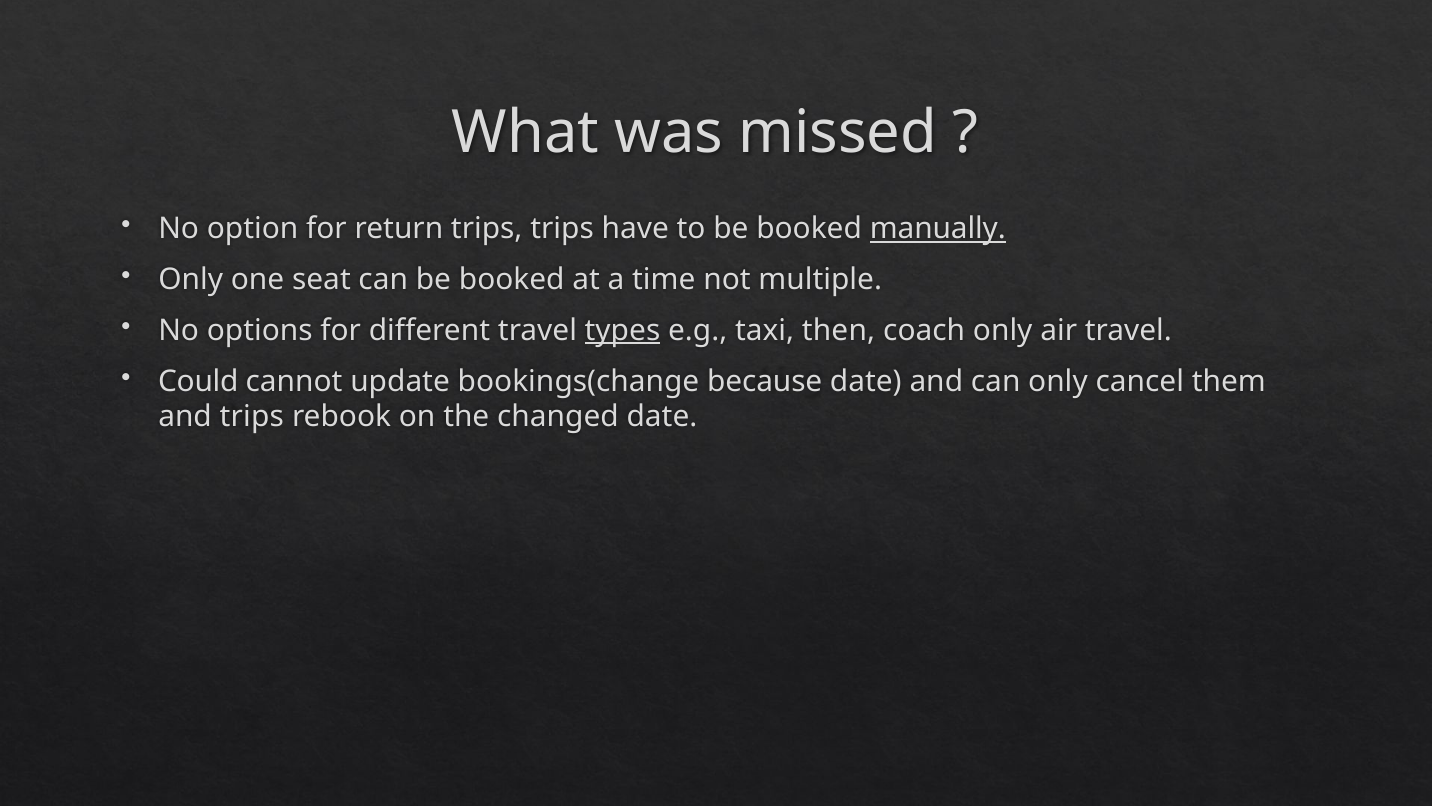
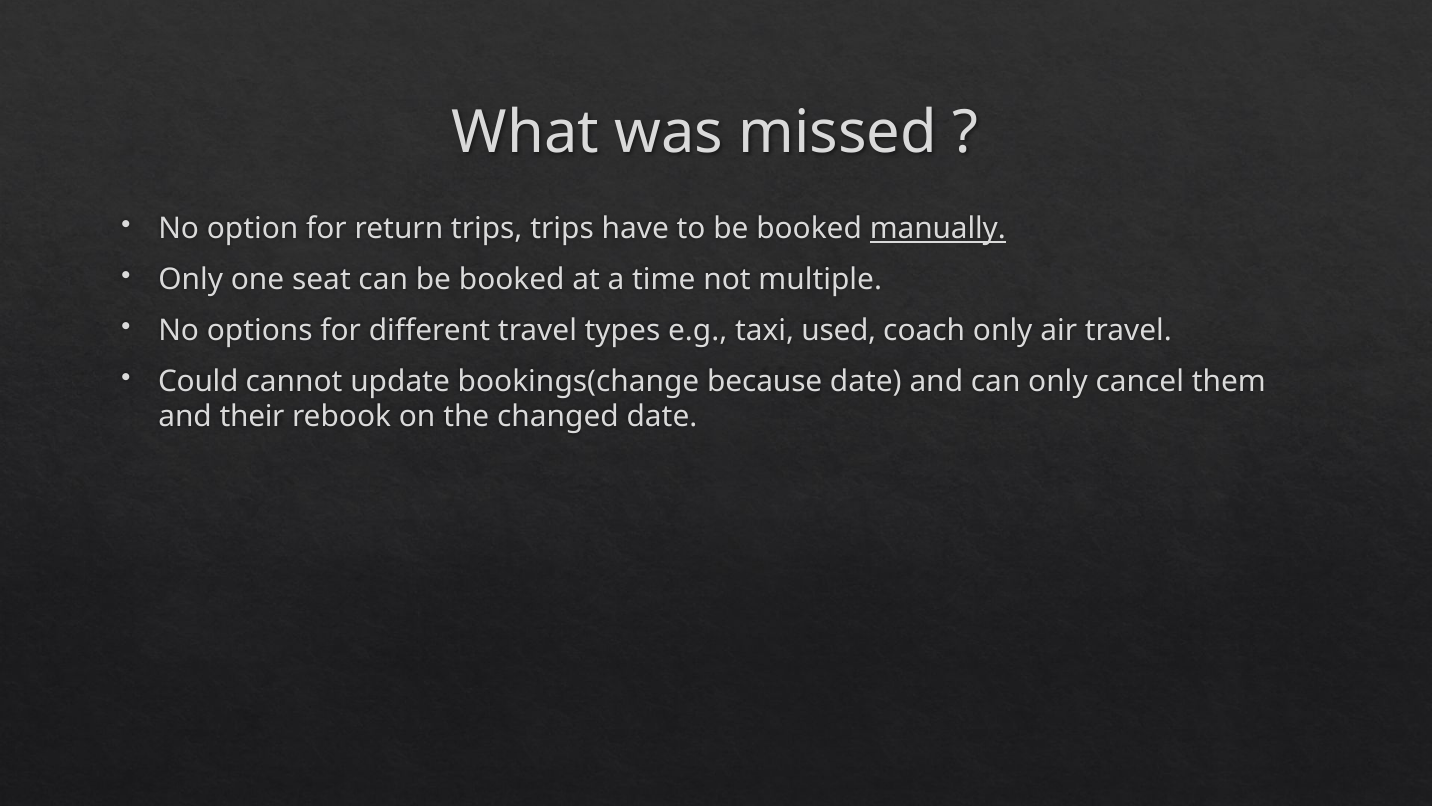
types underline: present -> none (622, 330)
then: then -> used (839, 330)
and trips: trips -> their (252, 417)
